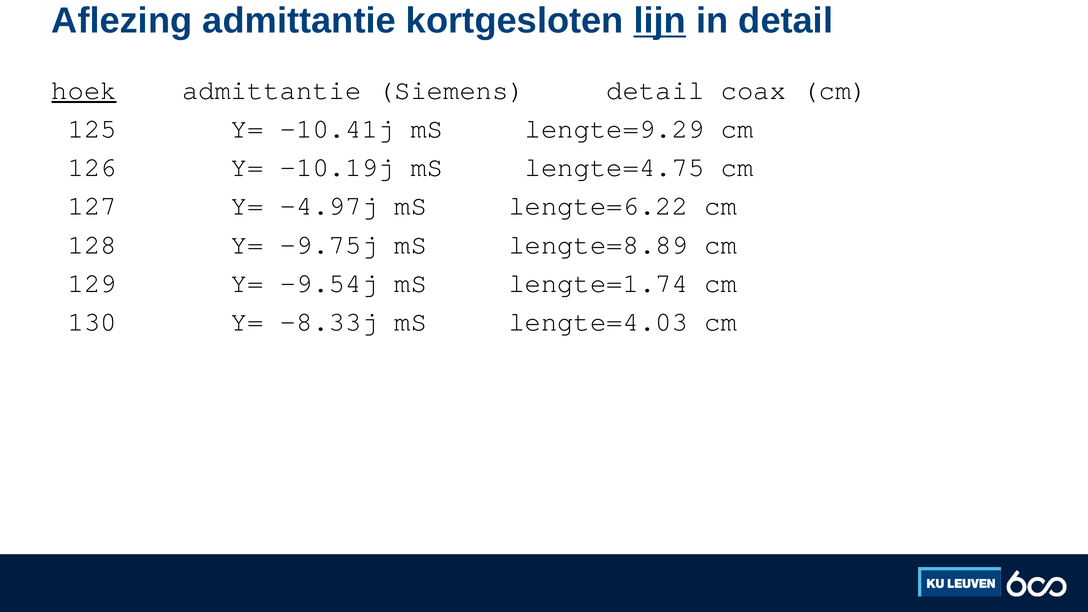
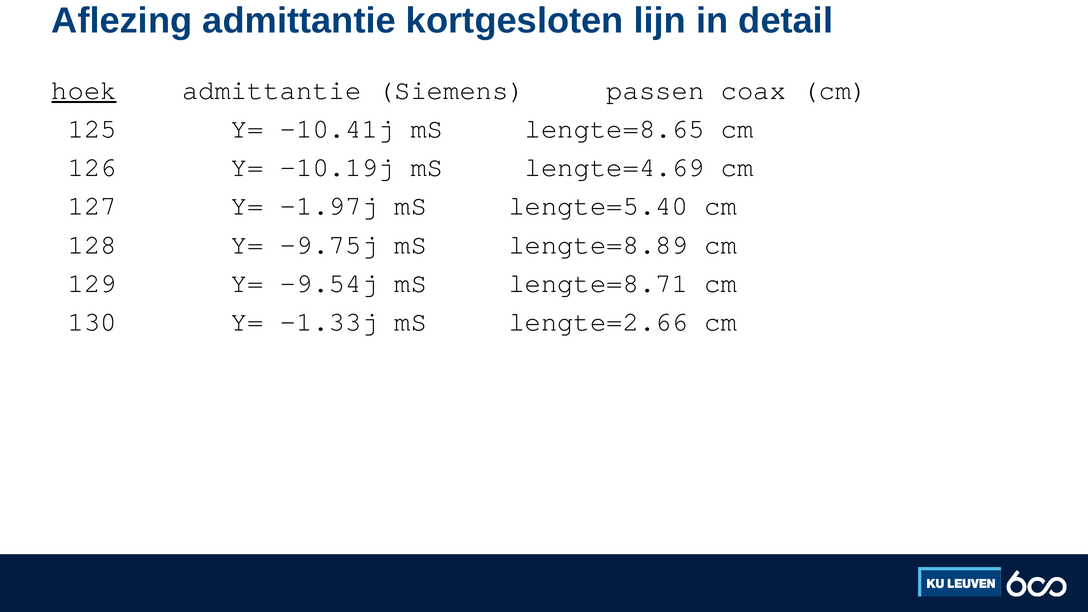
lijn underline: present -> none (660, 21)
Siemens detail: detail -> passen (655, 90)
lengte=9.29: lengte=9.29 -> lengte=8.65 (615, 129)
lengte=4.75: lengte=4.75 -> lengte=4.69 (615, 167)
-4.97j: -4.97j -> -1.97j (329, 206)
lengte=6.22: lengte=6.22 -> lengte=5.40 (598, 206)
lengte=1.74: lengte=1.74 -> lengte=8.71 (598, 283)
-8.33j: -8.33j -> -1.33j (329, 322)
lengte=4.03: lengte=4.03 -> lengte=2.66 (598, 322)
